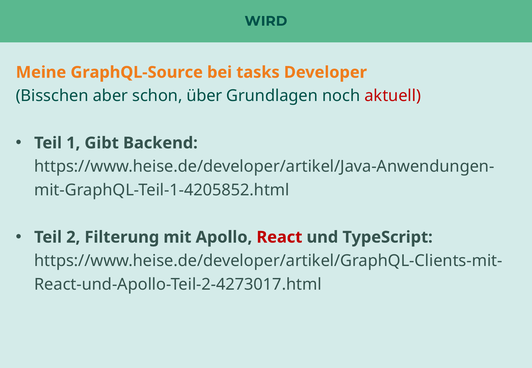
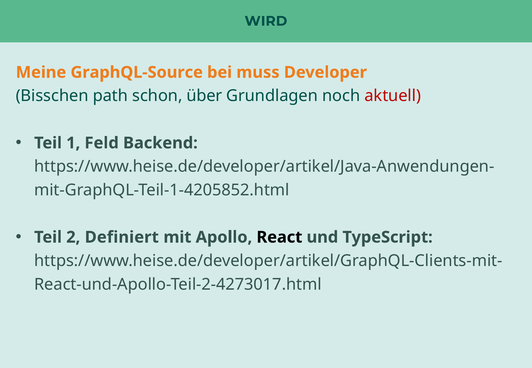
tasks: tasks -> muss (258, 72)
aber: aber -> path (110, 96)
Gibt: Gibt -> Feld (102, 143)
Filterung: Filterung -> Definiert (122, 237)
React colour: red -> black (279, 237)
